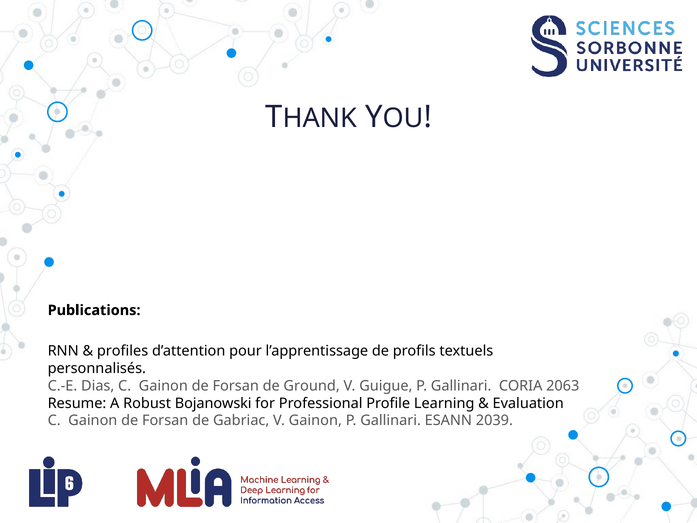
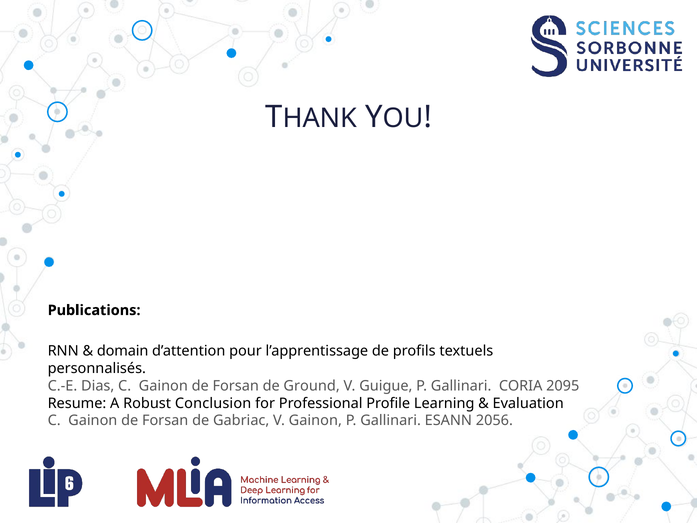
profiles: profiles -> domain (123, 351)
2063: 2063 -> 2095 (563, 386)
Bojanowski: Bojanowski -> Conclusion (213, 403)
2039: 2039 -> 2056 (494, 420)
